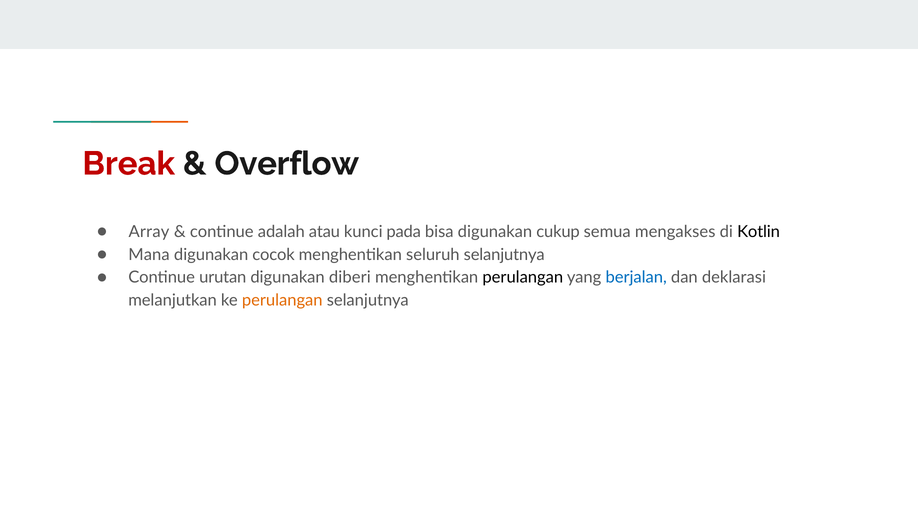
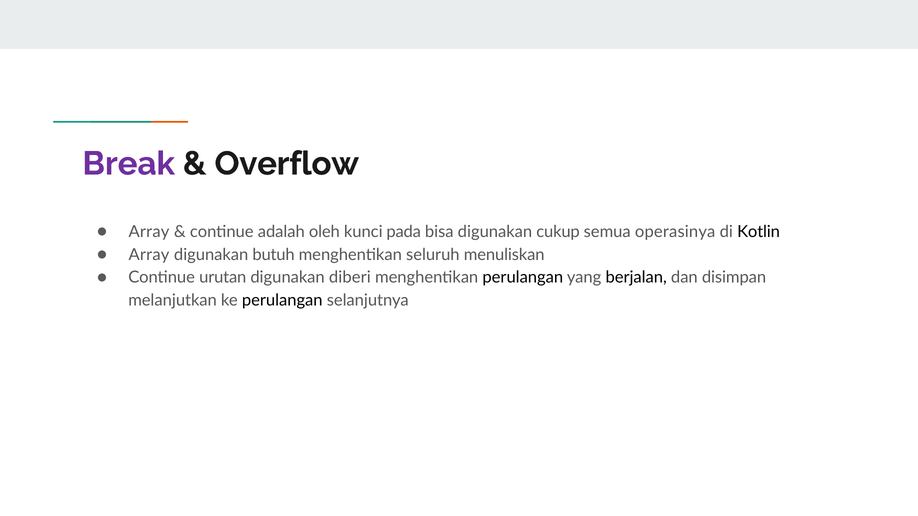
Break colour: red -> purple (129, 164)
atau: atau -> oleh (324, 232)
mengakses: mengakses -> operasinya (675, 232)
Mana: Mana -> Array (149, 255)
cocok: cocok -> butuh (274, 255)
seluruh selanjutnya: selanjutnya -> menuliskan (504, 255)
berjalan colour: blue -> black (636, 278)
deklarasi: deklarasi -> disimpan (734, 278)
perulangan colour: orange -> black (282, 301)
